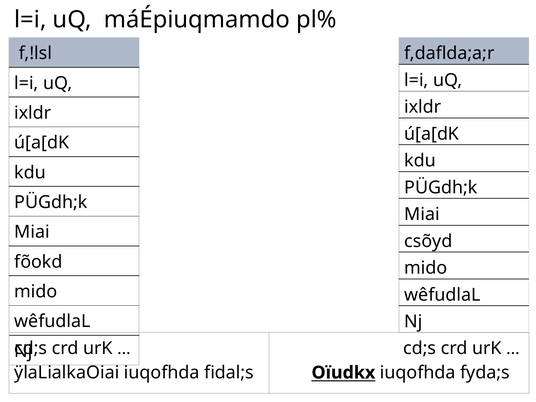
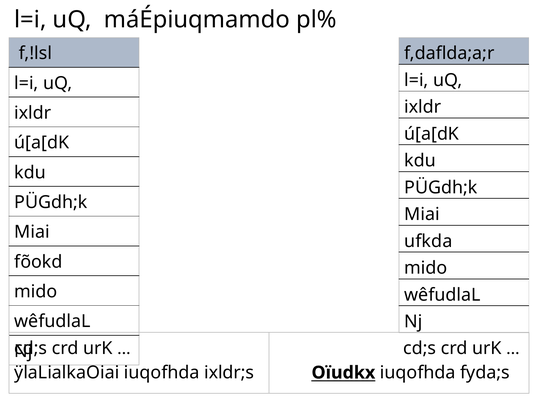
csõyd: csõyd -> ufkda (428, 241)
fidal;s: fidal;s -> ixldr;s (229, 373)
